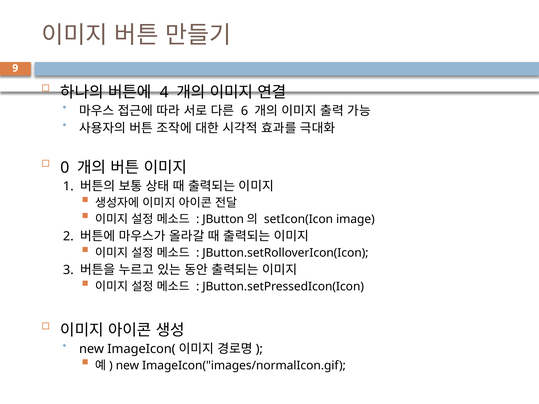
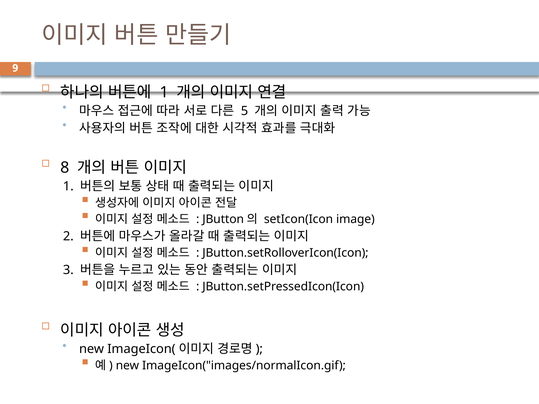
4: 4 -> 1 (164, 92)
6: 6 -> 5 (244, 111)
0: 0 -> 8 (65, 168)
